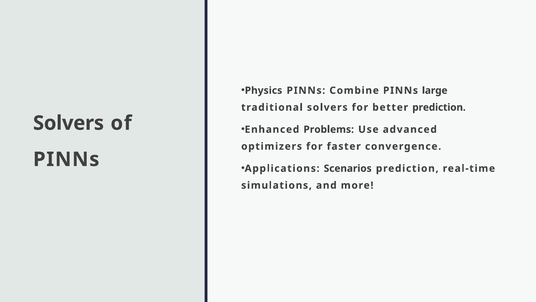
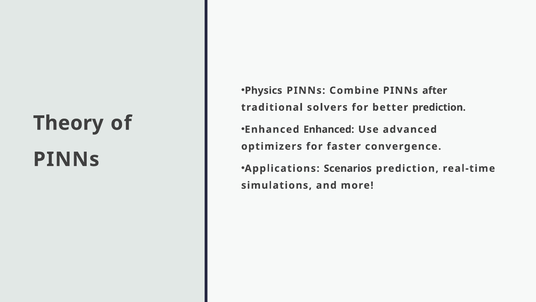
large: large -> after (435, 90)
Solvers: Solvers -> Theory (68, 123)
Enhanced Problems: Problems -> Enhanced (329, 129)
